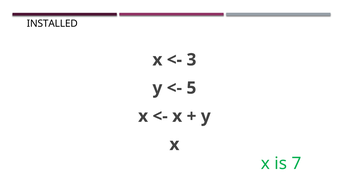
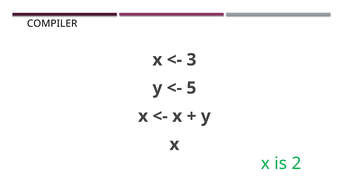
INSTALLED: INSTALLED -> COMPILER (52, 24)
7: 7 -> 2 (296, 163)
